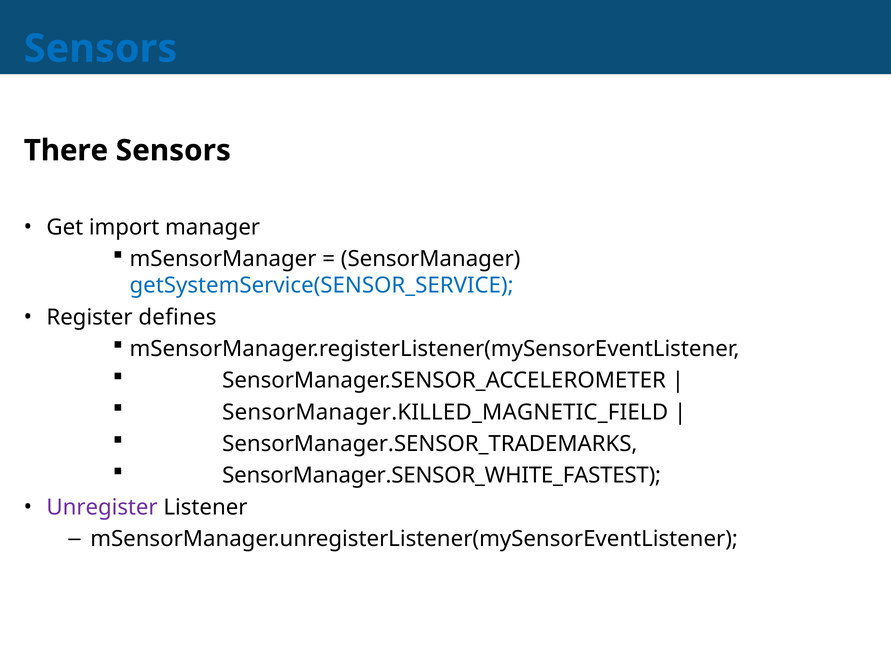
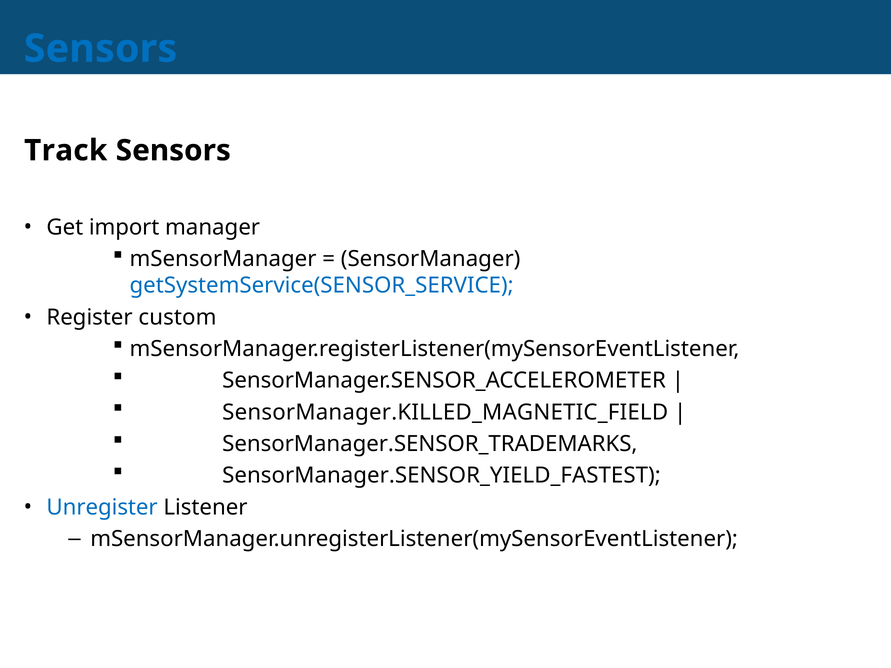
There: There -> Track (66, 151)
defines: defines -> custom (177, 317)
SensorManager.SENSOR_WHITE_FASTEST: SensorManager.SENSOR_WHITE_FASTEST -> SensorManager.SENSOR_YIELD_FASTEST (441, 476)
Unregister colour: purple -> blue (102, 507)
